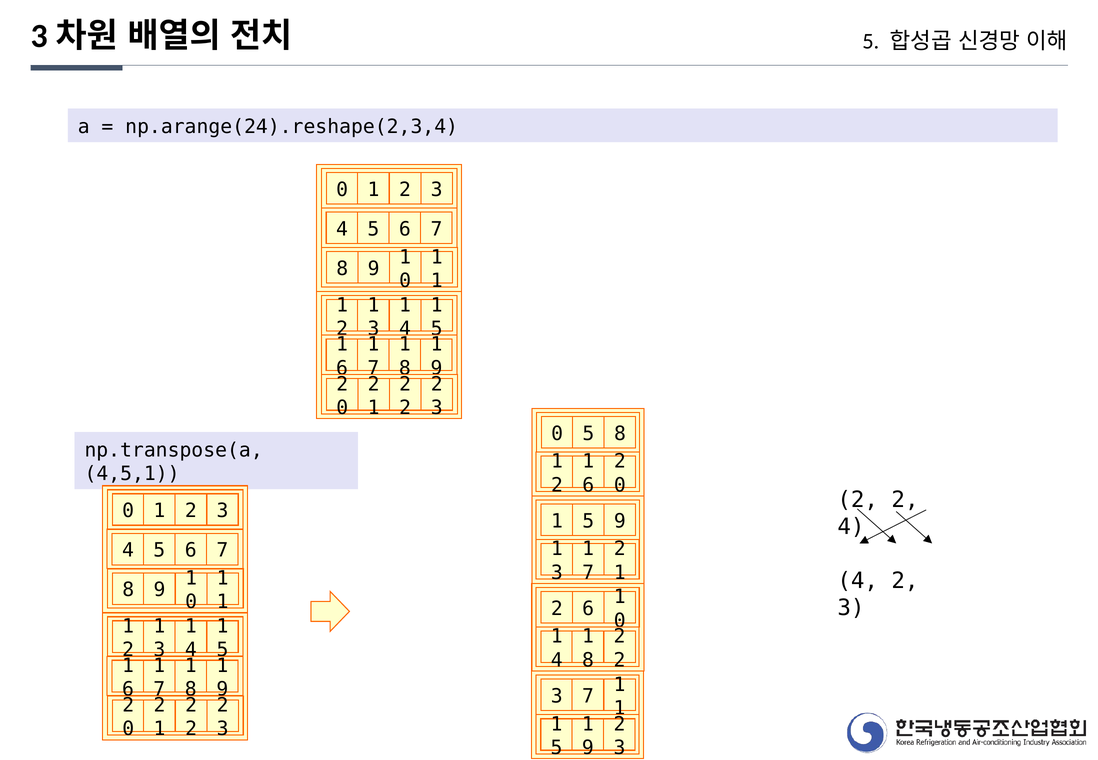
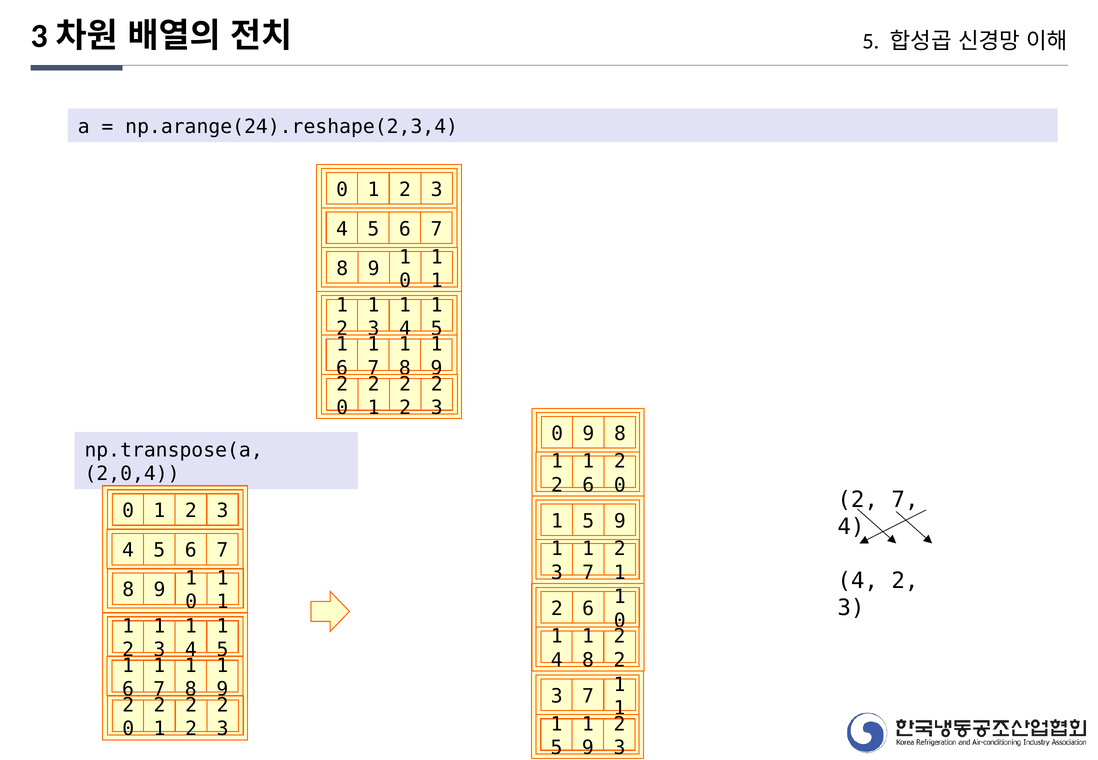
0 5: 5 -> 9 (588, 434)
4,5,1: 4,5,1 -> 2,0,4 (132, 474)
2: 2 -> 7 (905, 500)
